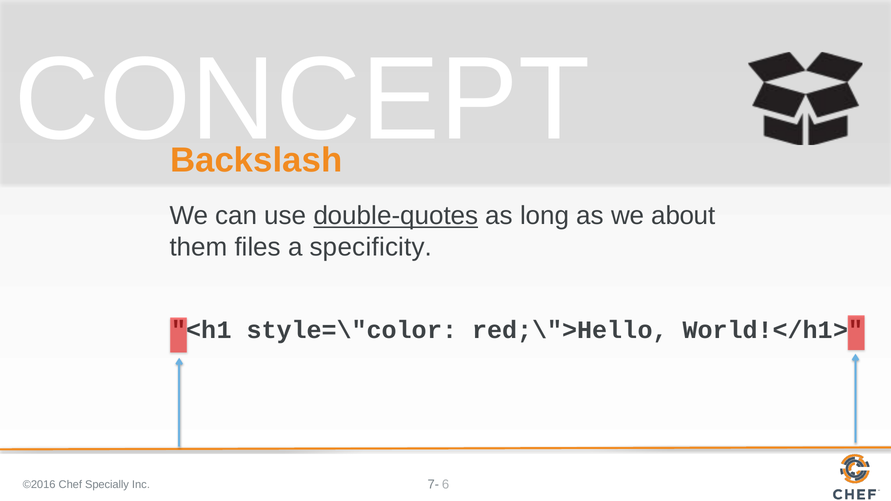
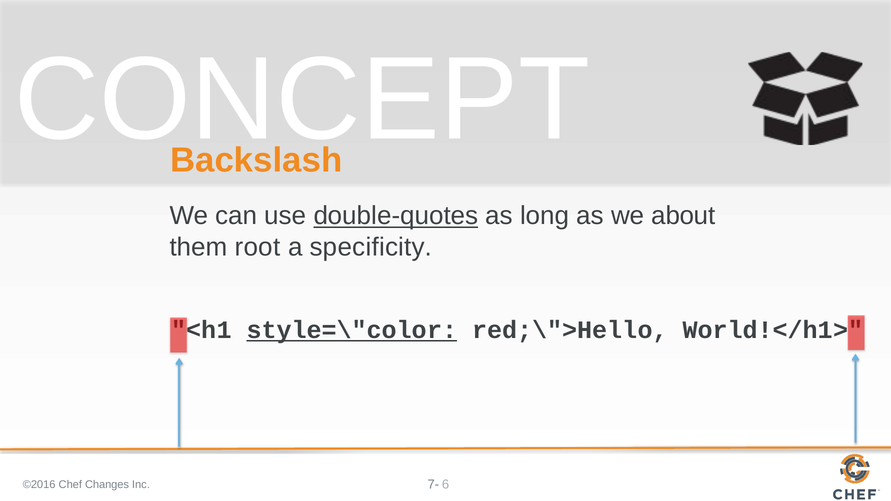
files: files -> root (258, 247)
style=\"color underline: none -> present (352, 330)
Specially: Specially -> Changes (107, 485)
